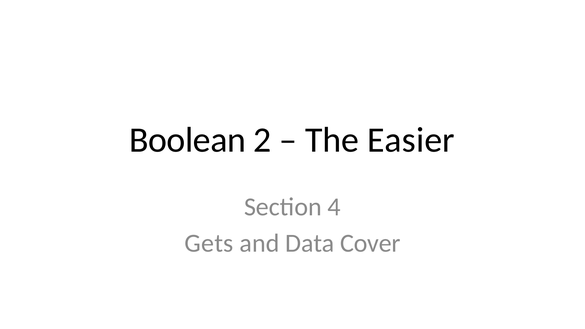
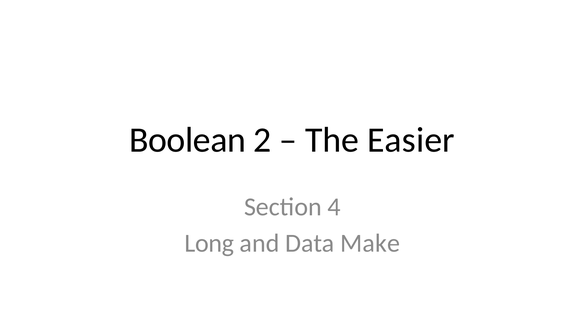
Gets: Gets -> Long (209, 243)
Cover: Cover -> Make (370, 243)
